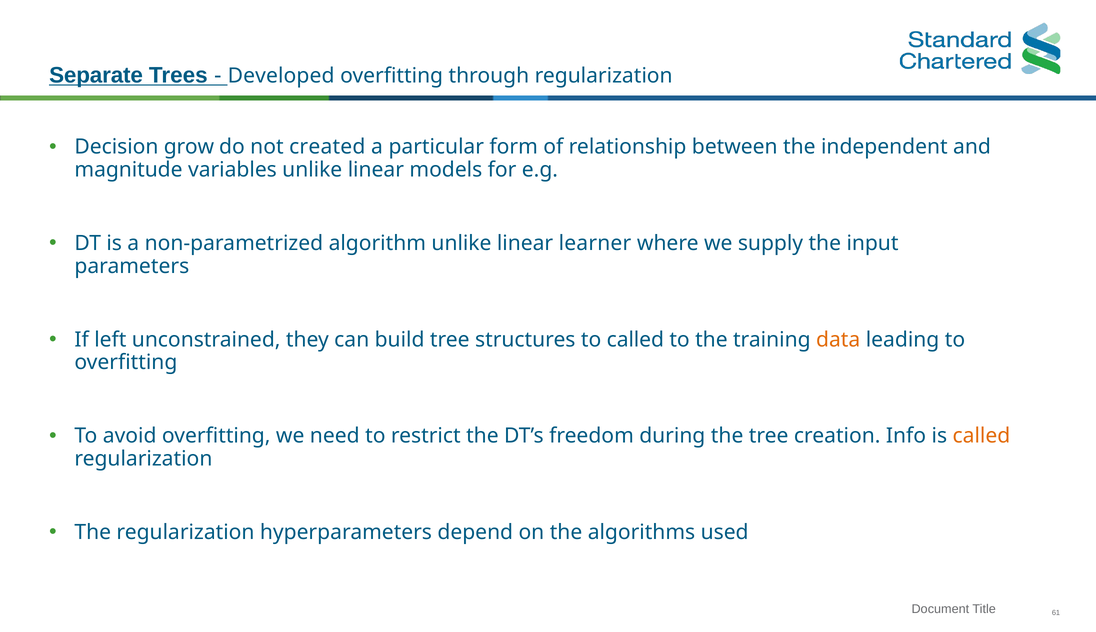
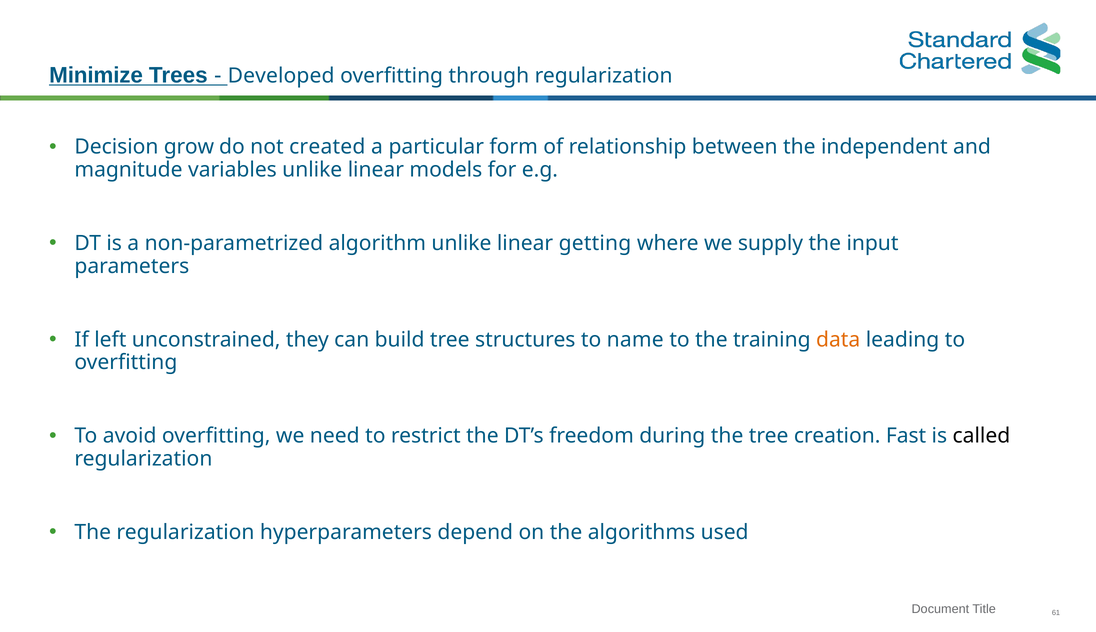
Separate: Separate -> Minimize (96, 75)
learner: learner -> getting (595, 243)
to called: called -> name (635, 340)
Info: Info -> Fast (906, 436)
called colour: orange -> black (981, 436)
